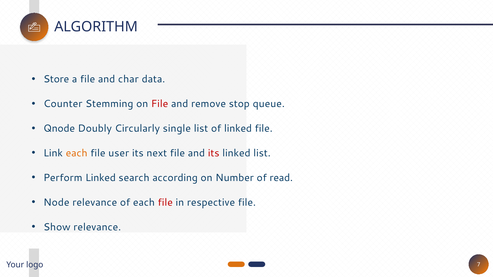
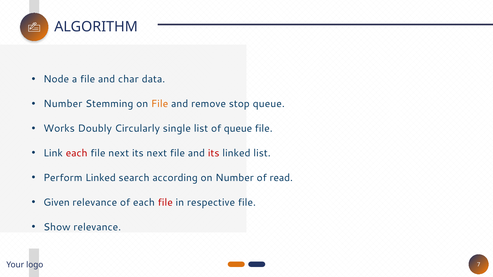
Store: Store -> Node (56, 79)
Counter: Counter -> Number (63, 104)
File colour: red -> orange (160, 104)
Qnode: Qnode -> Works (59, 129)
of linked: linked -> queue (238, 129)
each colour: orange -> red (77, 153)
file user: user -> next (119, 153)
Node: Node -> Given (57, 203)
